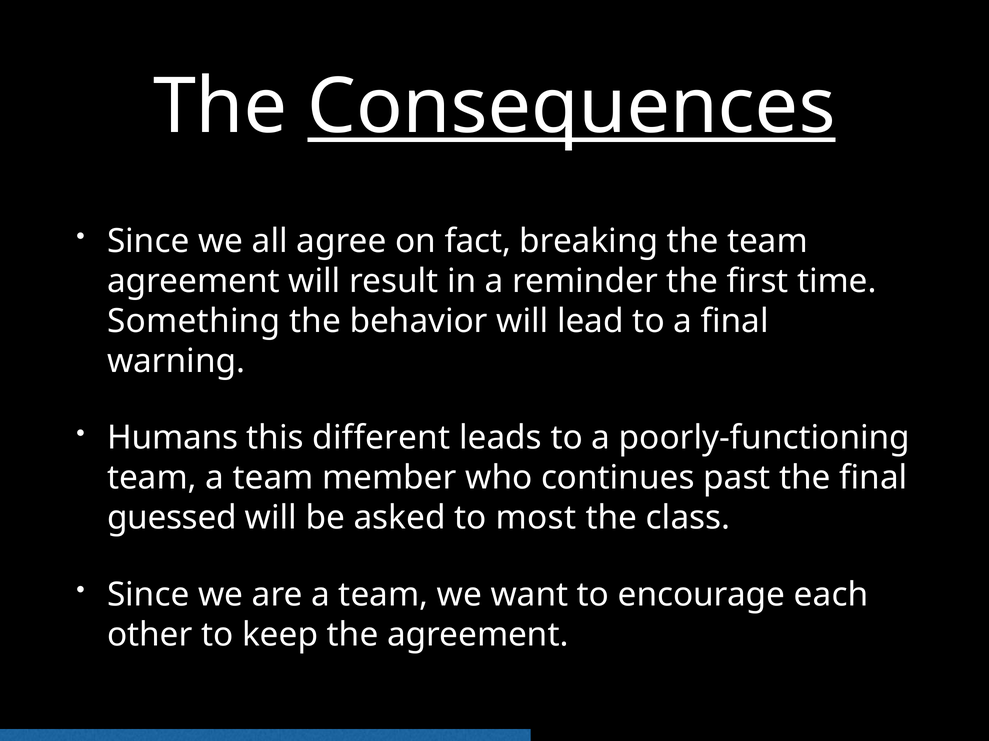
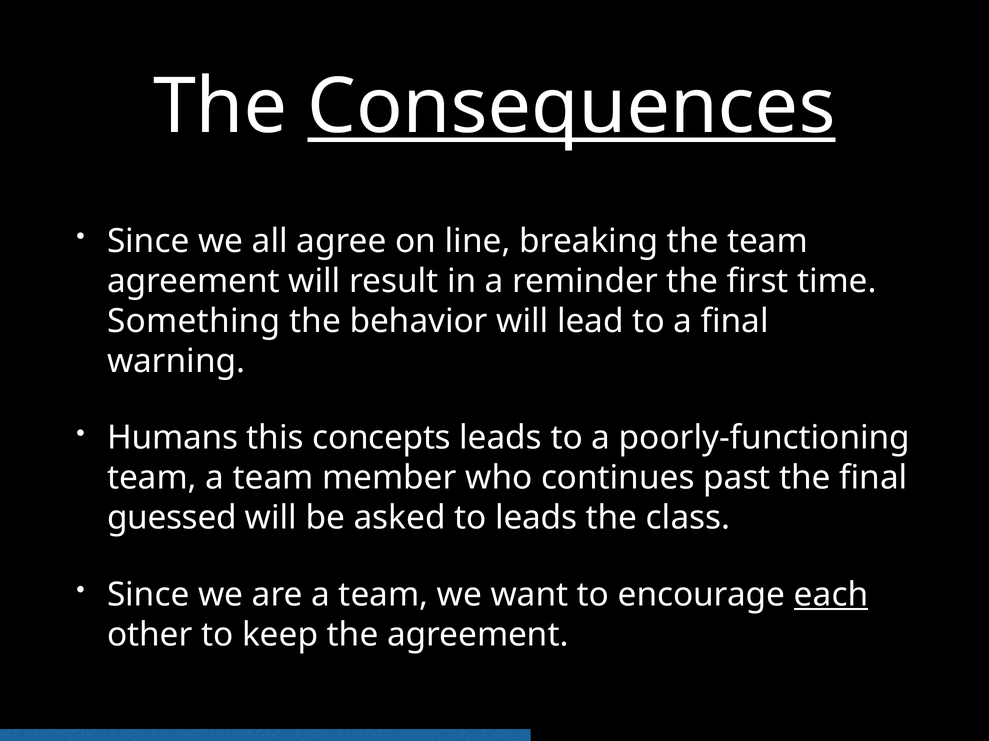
fact: fact -> line (478, 241)
different: different -> concepts (382, 438)
to most: most -> leads (536, 518)
each underline: none -> present (831, 595)
